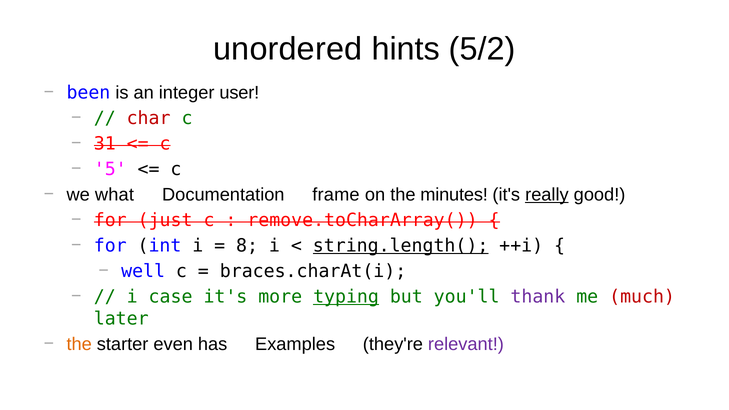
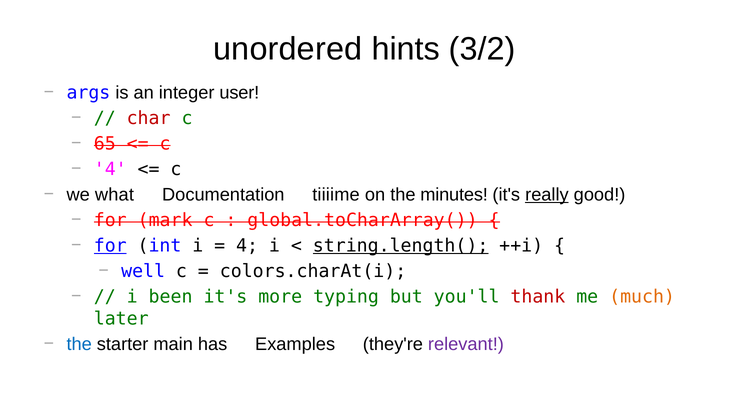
5/2: 5/2 -> 3/2 (482, 49)
been: been -> args (88, 93)
31: 31 -> 65 (105, 144)
5: 5 -> 4 (110, 169)
frame: frame -> tiiiime (336, 195)
just: just -> mark (165, 220)
remove.toCharArray(: remove.toCharArray( -> global.toCharArray( (362, 220)
for underline: none -> present (110, 246)
8: 8 -> 4 (247, 246)
braces.charAt(i: braces.charAt(i -> colors.charAt(i (313, 271)
case: case -> been (171, 297)
typing underline: present -> none (346, 297)
thank colour: purple -> red (538, 297)
much colour: red -> orange (642, 297)
the colour: orange -> blue (79, 344)
even: even -> main (173, 344)
